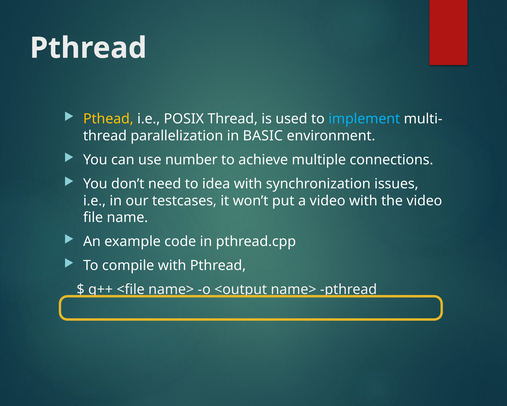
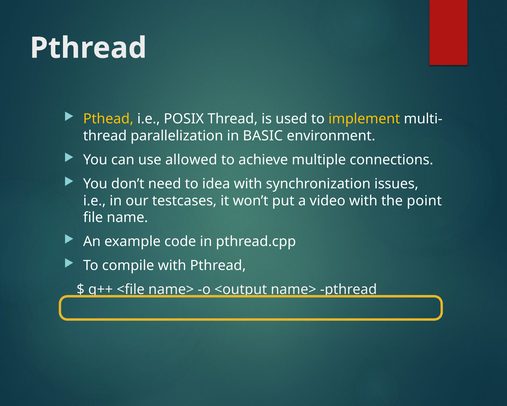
implement colour: light blue -> yellow (364, 119)
number: number -> allowed (191, 160)
the video: video -> point (424, 201)
